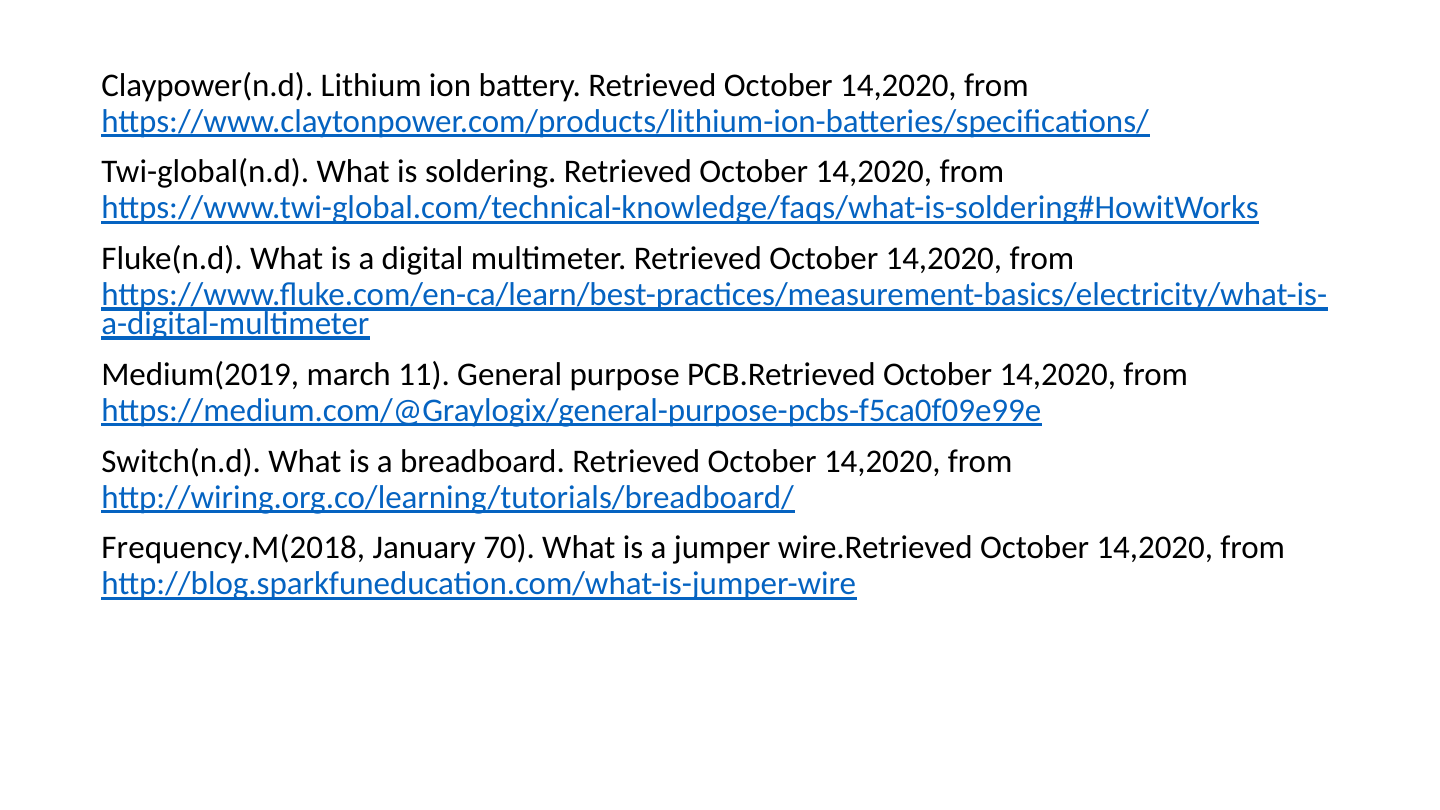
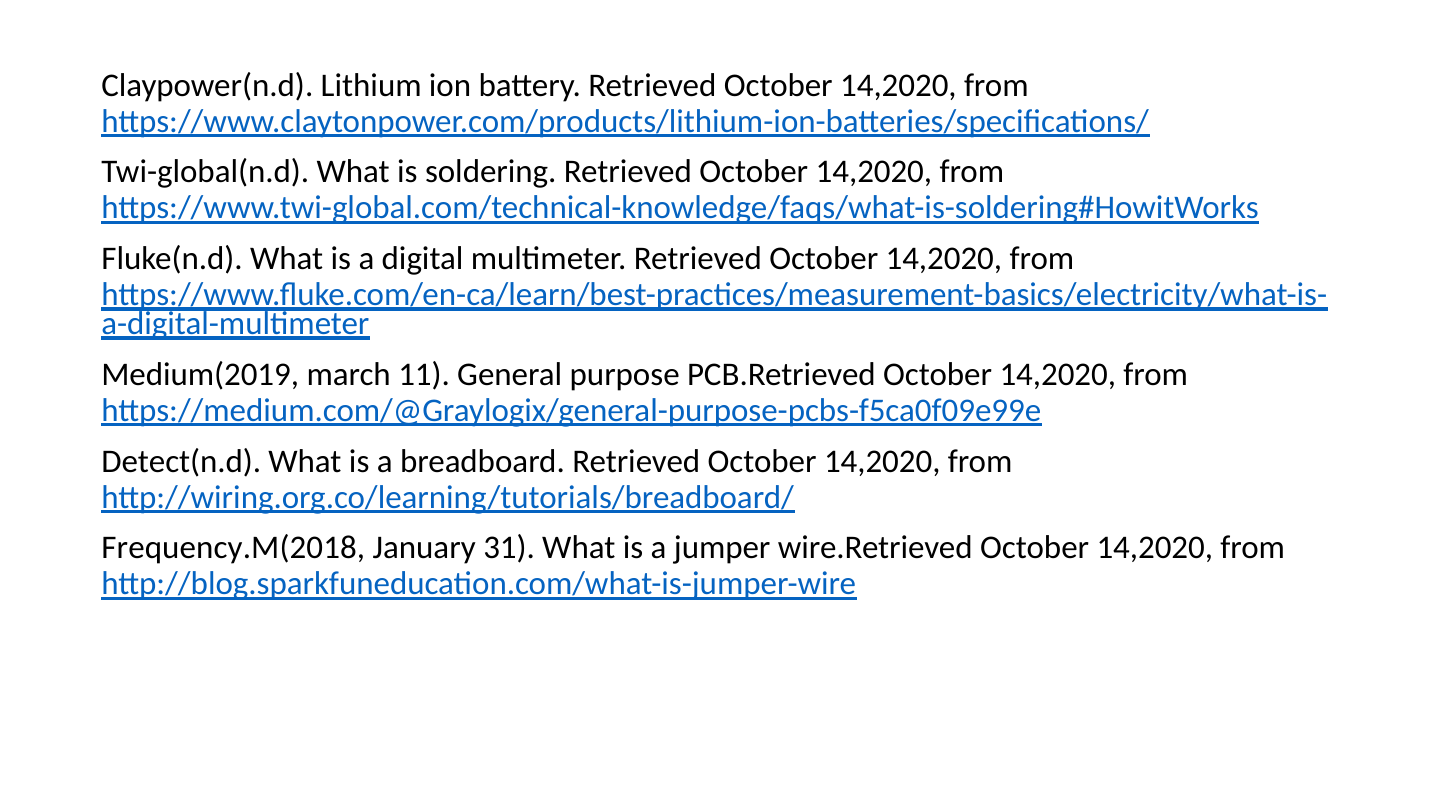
Switch(n.d: Switch(n.d -> Detect(n.d (181, 461)
70: 70 -> 31 (509, 548)
